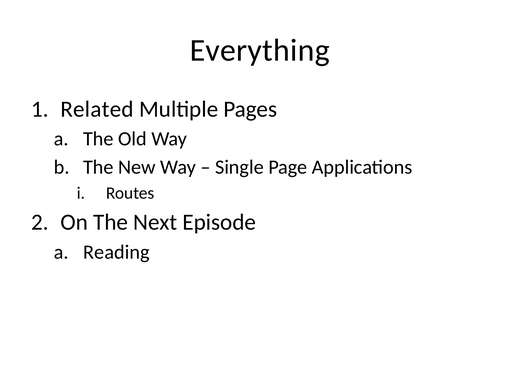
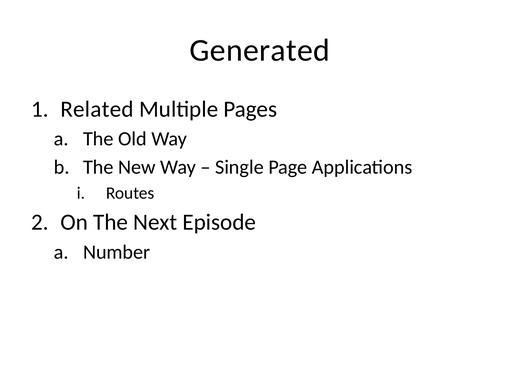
Everything: Everything -> Generated (260, 50)
Reading: Reading -> Number (117, 252)
